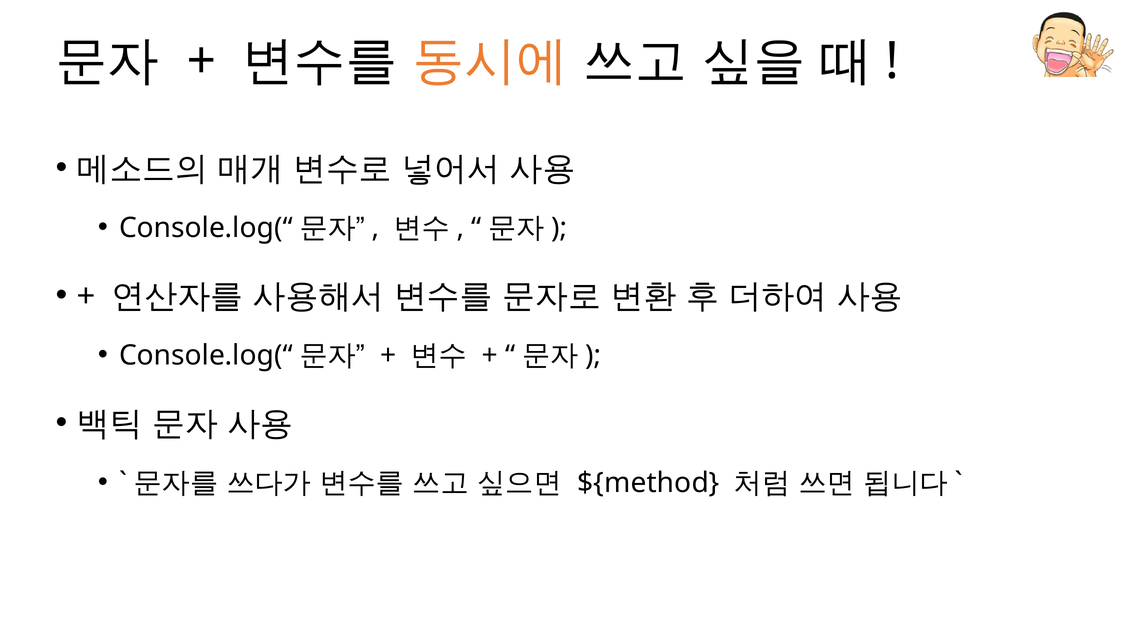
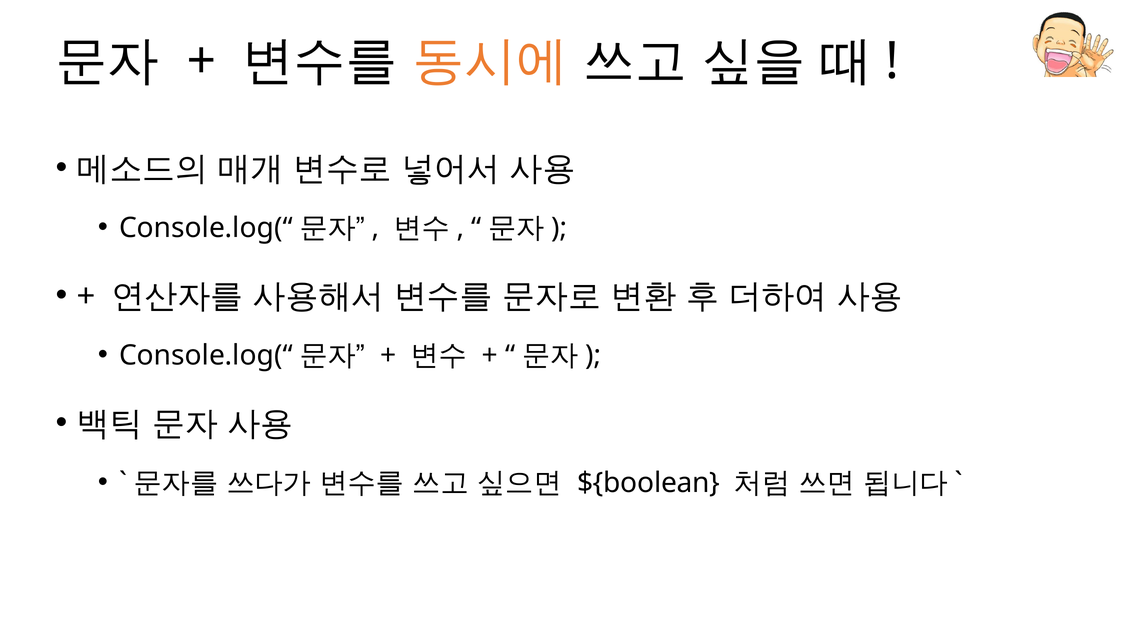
${method: ${method -> ${boolean (649, 483)
